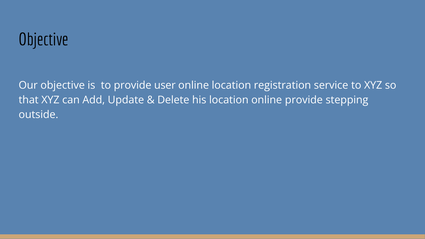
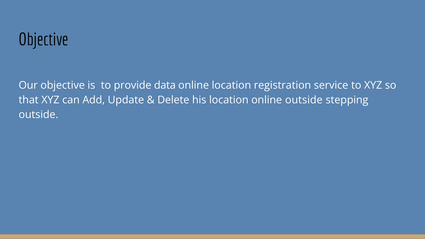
user: user -> data (165, 85)
online provide: provide -> outside (304, 100)
